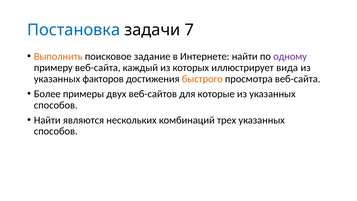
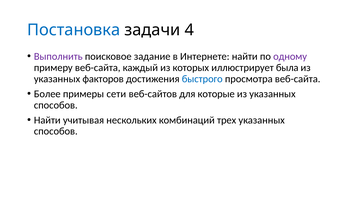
7: 7 -> 4 (189, 30)
Выполнить colour: orange -> purple (58, 56)
вида: вида -> была (287, 68)
быстрого colour: orange -> blue (202, 79)
двух: двух -> сети (116, 94)
являются: являются -> учитывая (84, 120)
